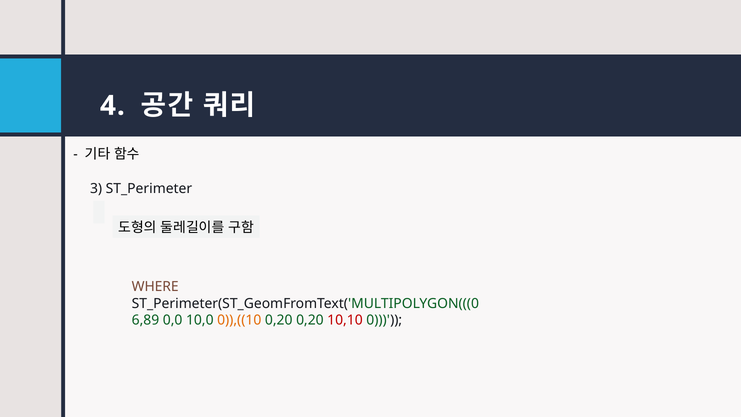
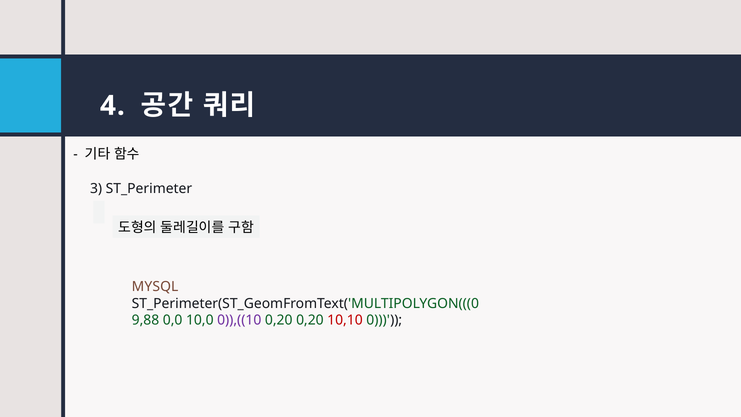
WHERE: WHERE -> MYSQL (155, 287)
6,89: 6,89 -> 9,88 (145, 320)
0)),((10 colour: orange -> purple (239, 320)
